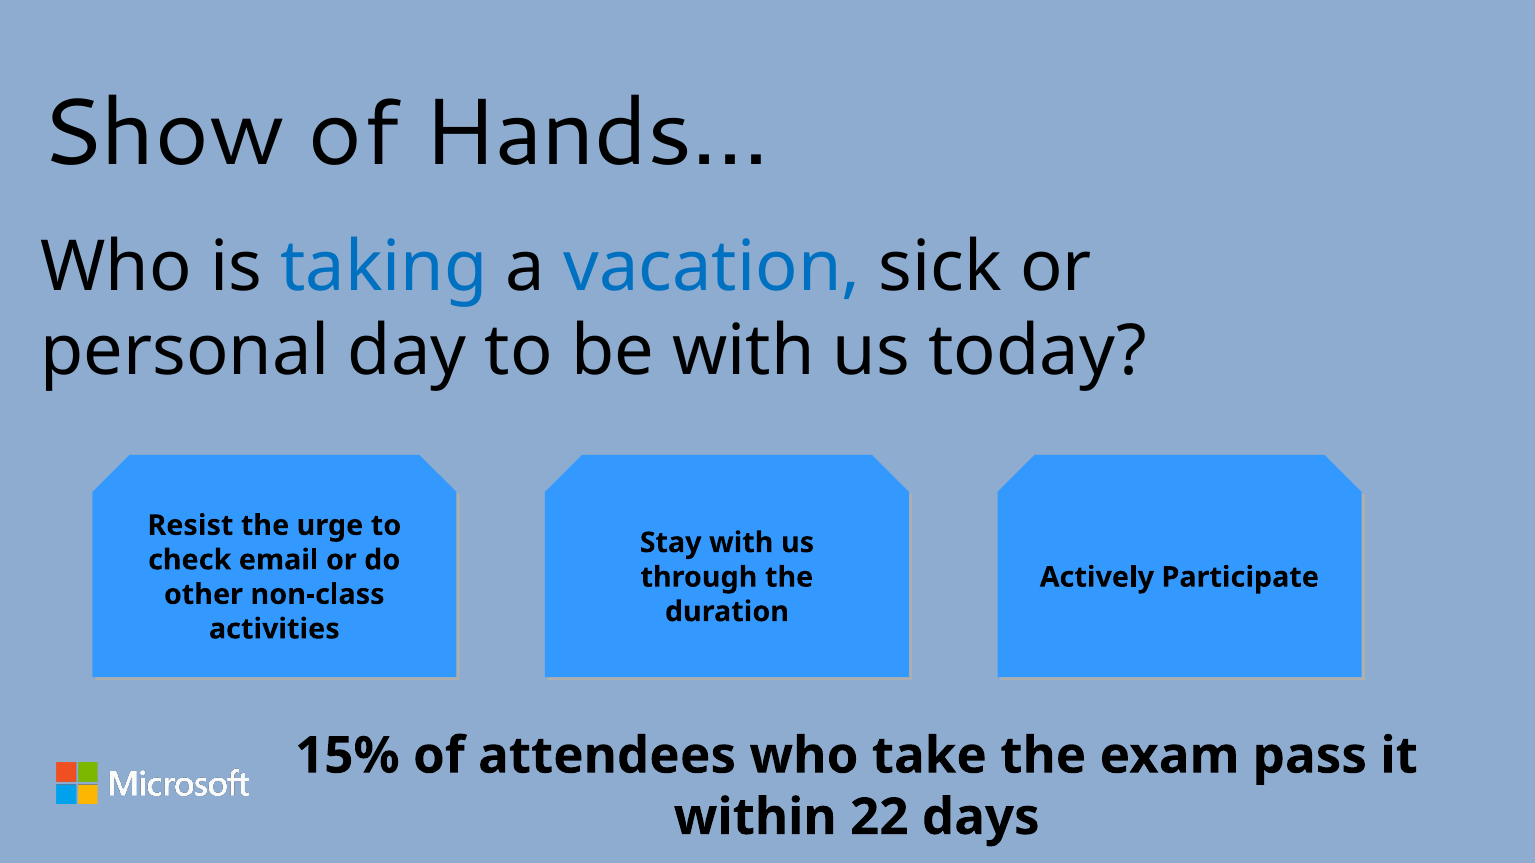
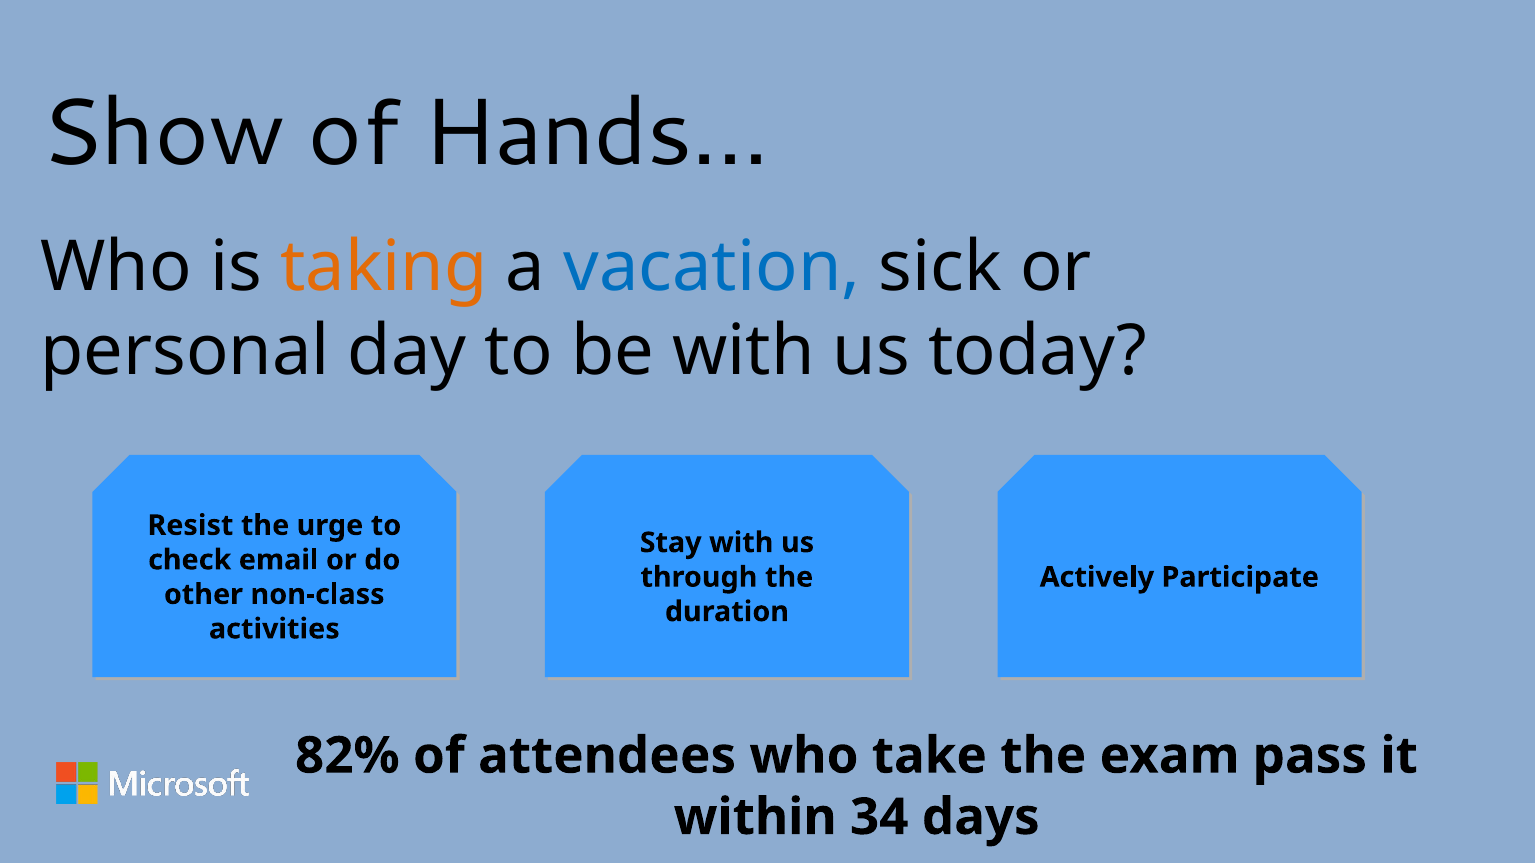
taking colour: blue -> orange (384, 268)
15%: 15% -> 82% (347, 756)
22: 22 -> 34 (879, 818)
